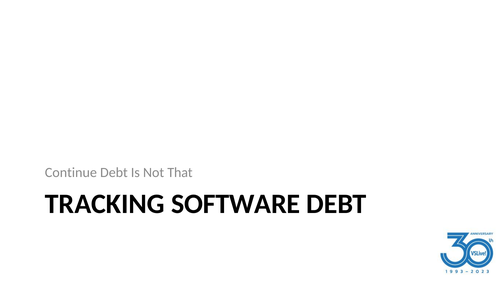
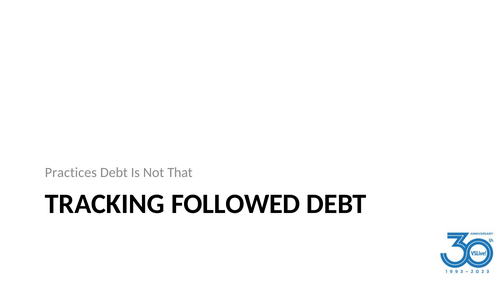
Continue: Continue -> Practices (71, 172)
SOFTWARE: SOFTWARE -> FOLLOWED (236, 203)
